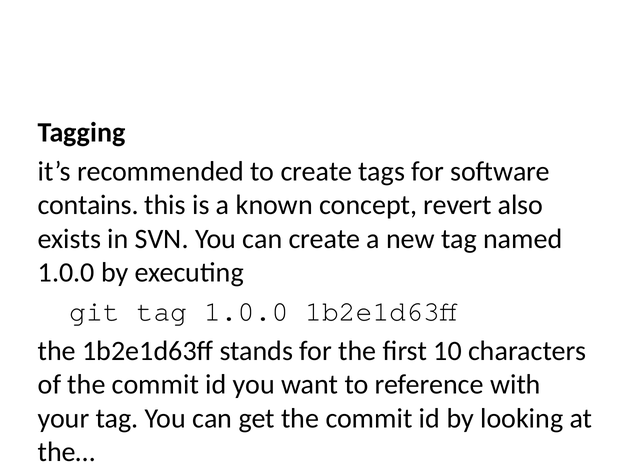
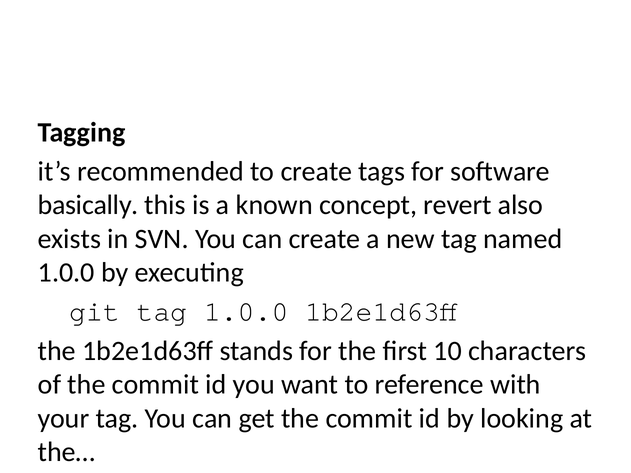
contains: contains -> basically (88, 205)
